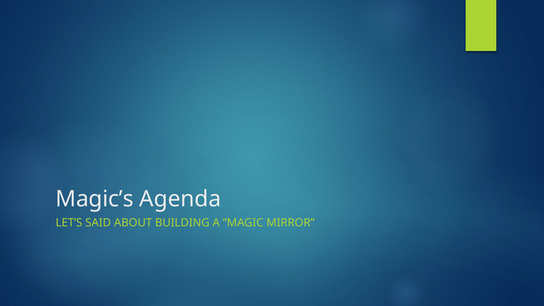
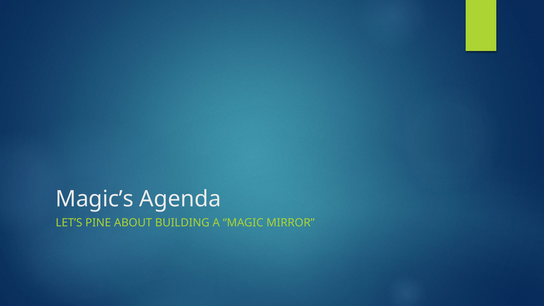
SAID: SAID -> PINE (98, 223)
